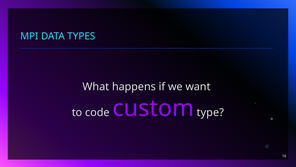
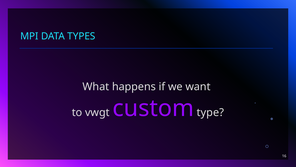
code: code -> vwgt (97, 112)
